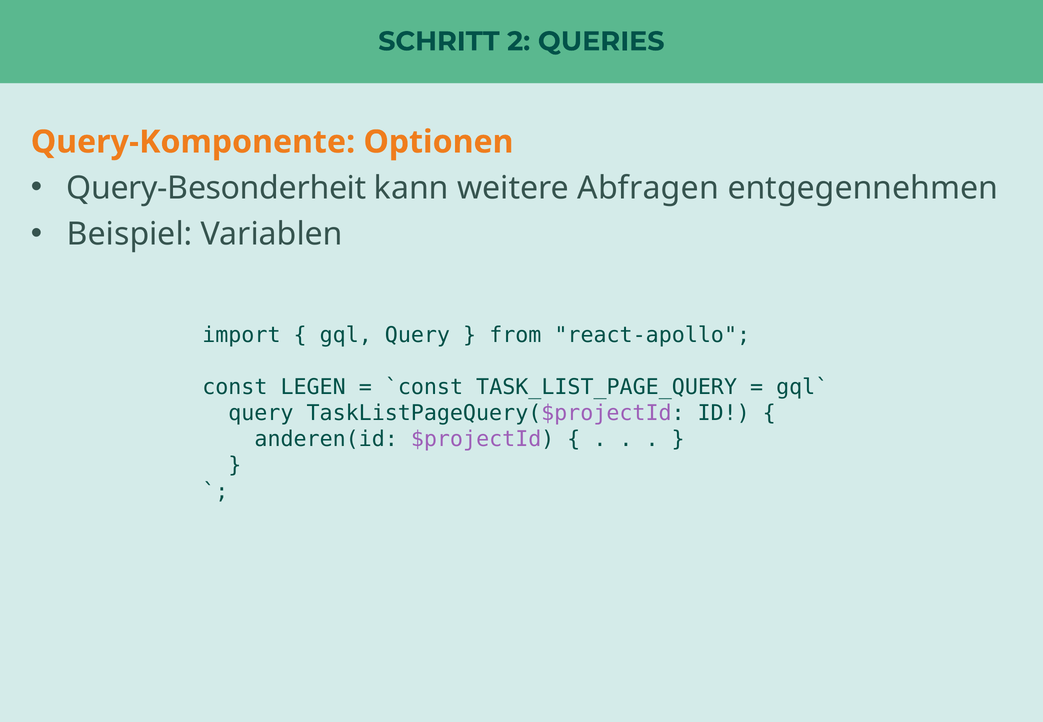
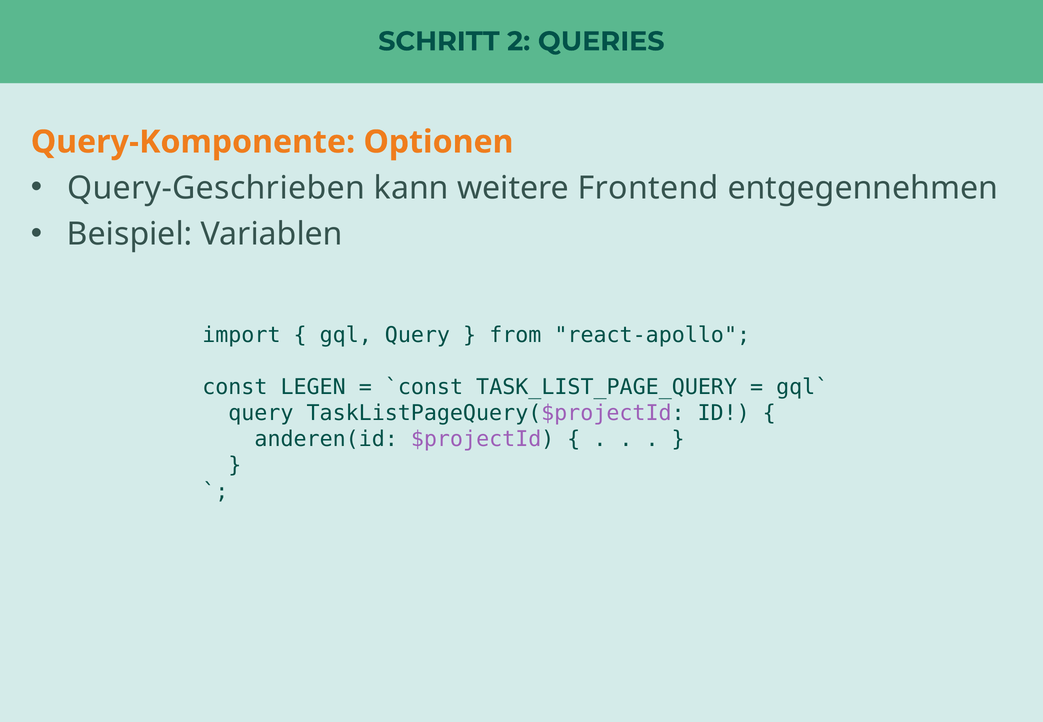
Query-Besonderheit: Query-Besonderheit -> Query-Geschrieben (216, 188)
Abfragen: Abfragen -> Frontend (648, 188)
